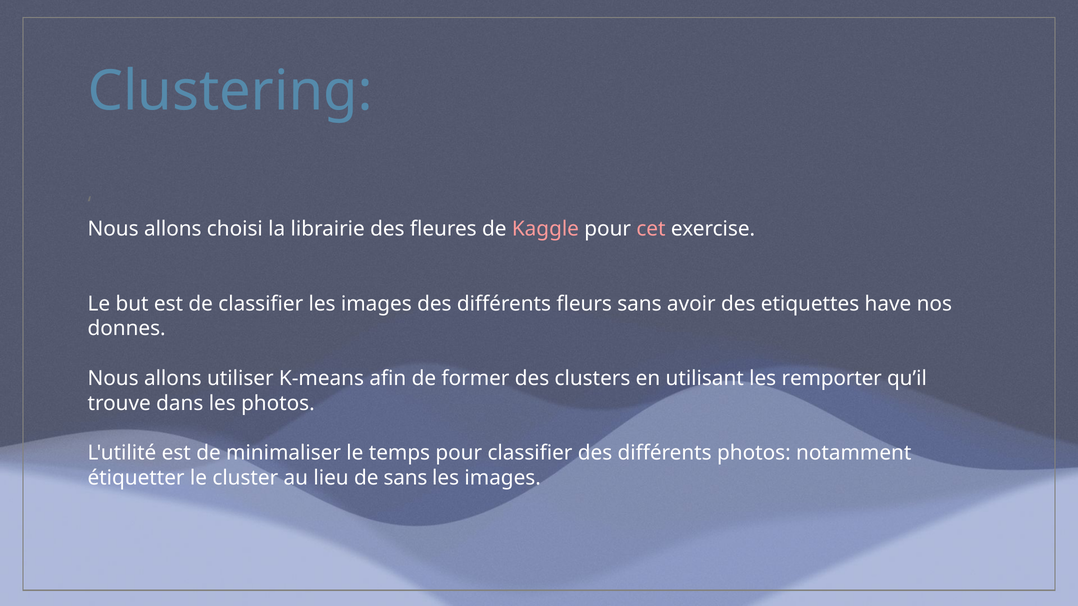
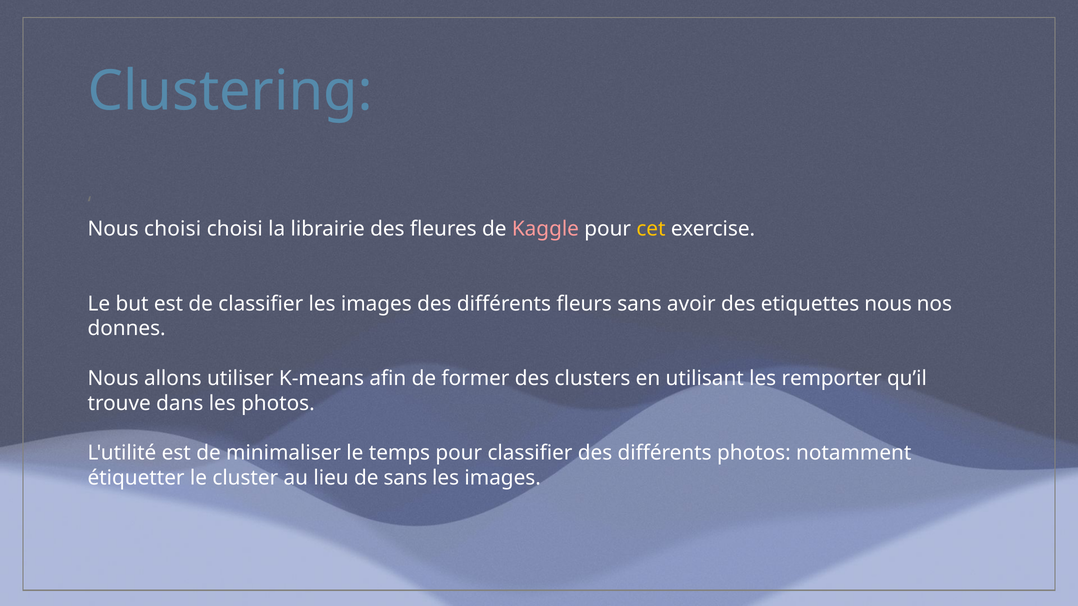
allons: allons -> choisi (173, 229)
cet colour: pink -> yellow (651, 229)
etiquettes have: have -> nous (888, 304)
